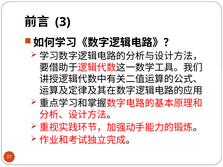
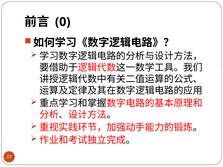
3: 3 -> 0 (63, 22)
